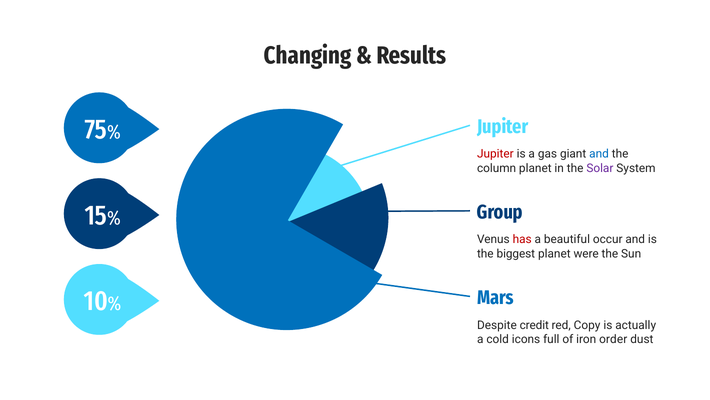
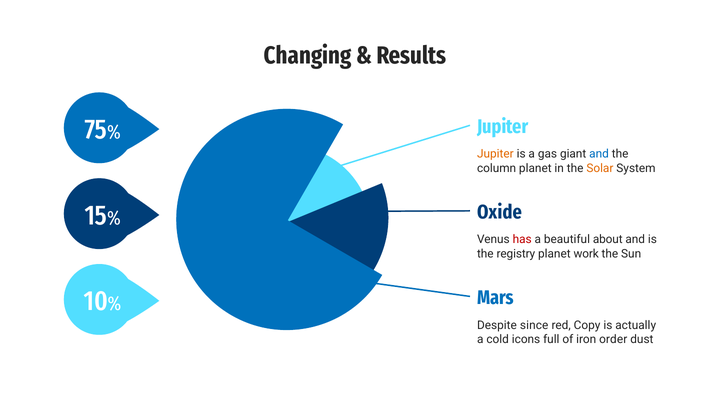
Jupiter colour: red -> orange (495, 154)
Solar colour: purple -> orange (600, 168)
Group: Group -> Oxide (500, 212)
occur: occur -> about (608, 239)
biggest: biggest -> registry (516, 253)
were: were -> work (586, 253)
credit: credit -> since (534, 325)
